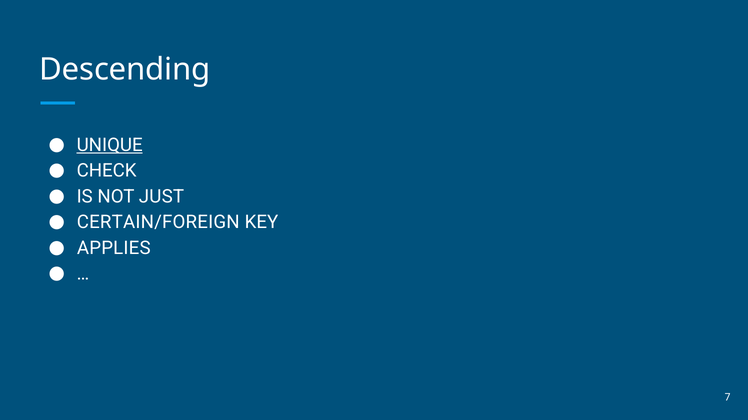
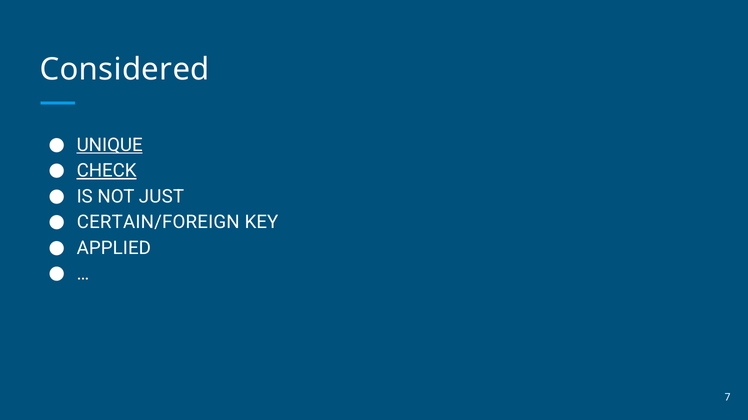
Descending: Descending -> Considered (125, 70)
CHECK underline: none -> present (107, 171)
APPLIES: APPLIES -> APPLIED (114, 248)
